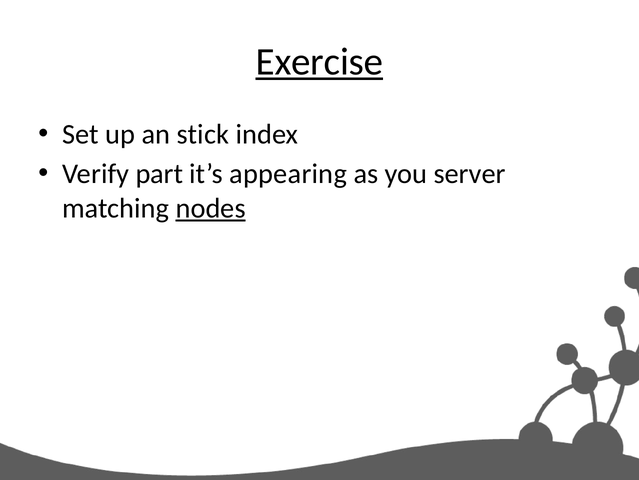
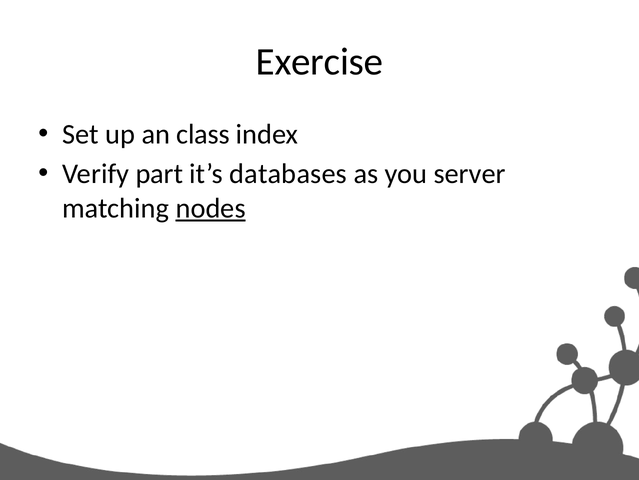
Exercise underline: present -> none (320, 62)
stick: stick -> class (203, 134)
appearing: appearing -> databases (288, 174)
